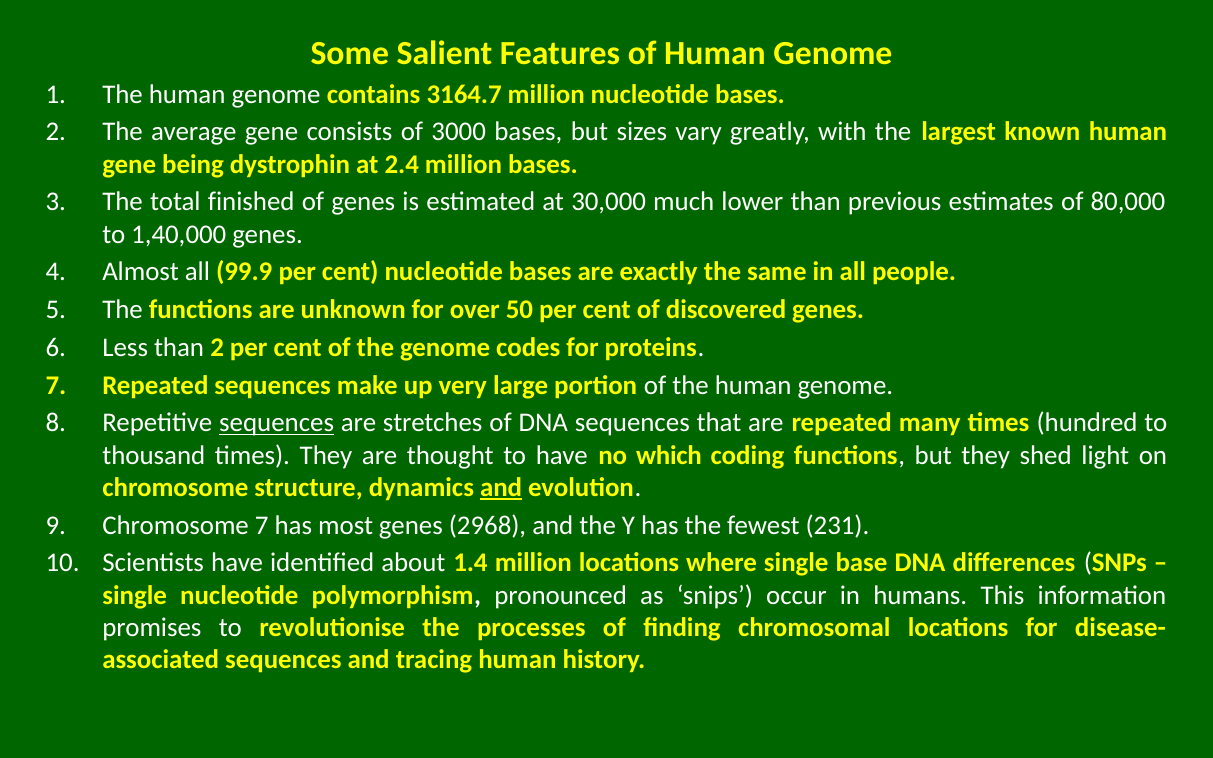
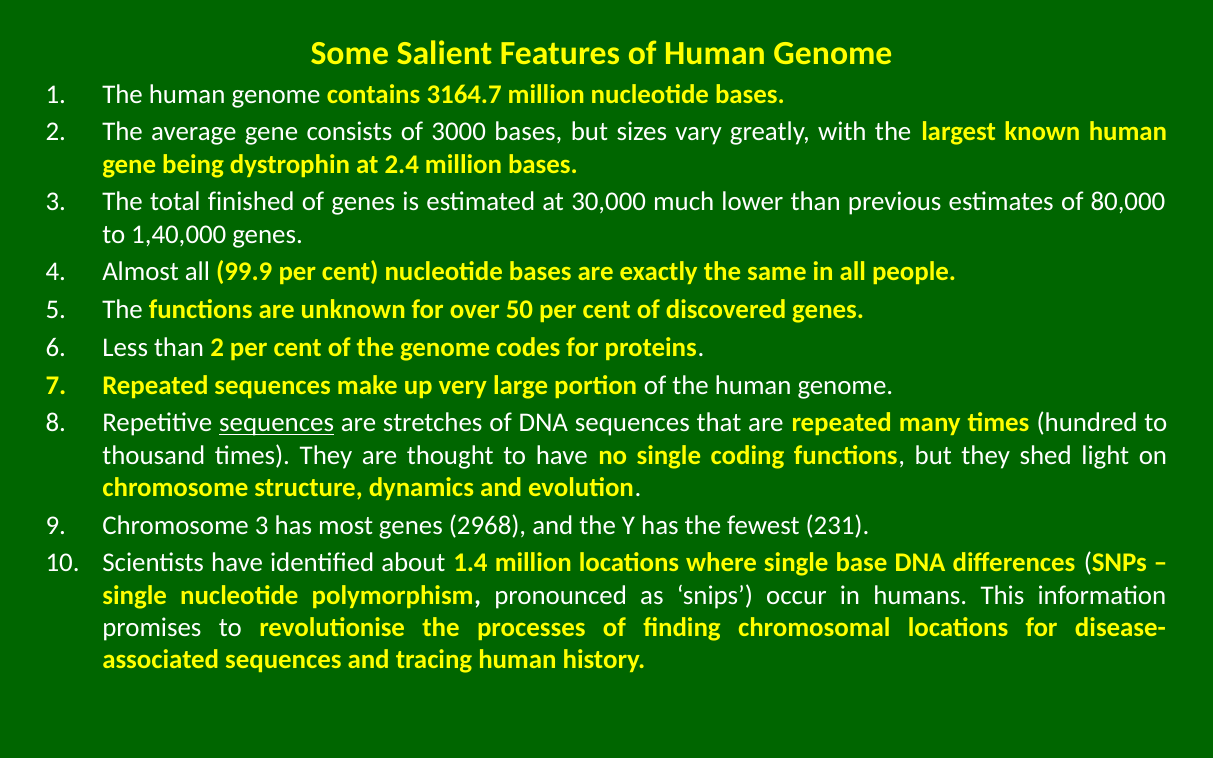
no which: which -> single (669, 455)
and underline: present -> none (501, 488)
Chromosome 7: 7 -> 3 (262, 525)
